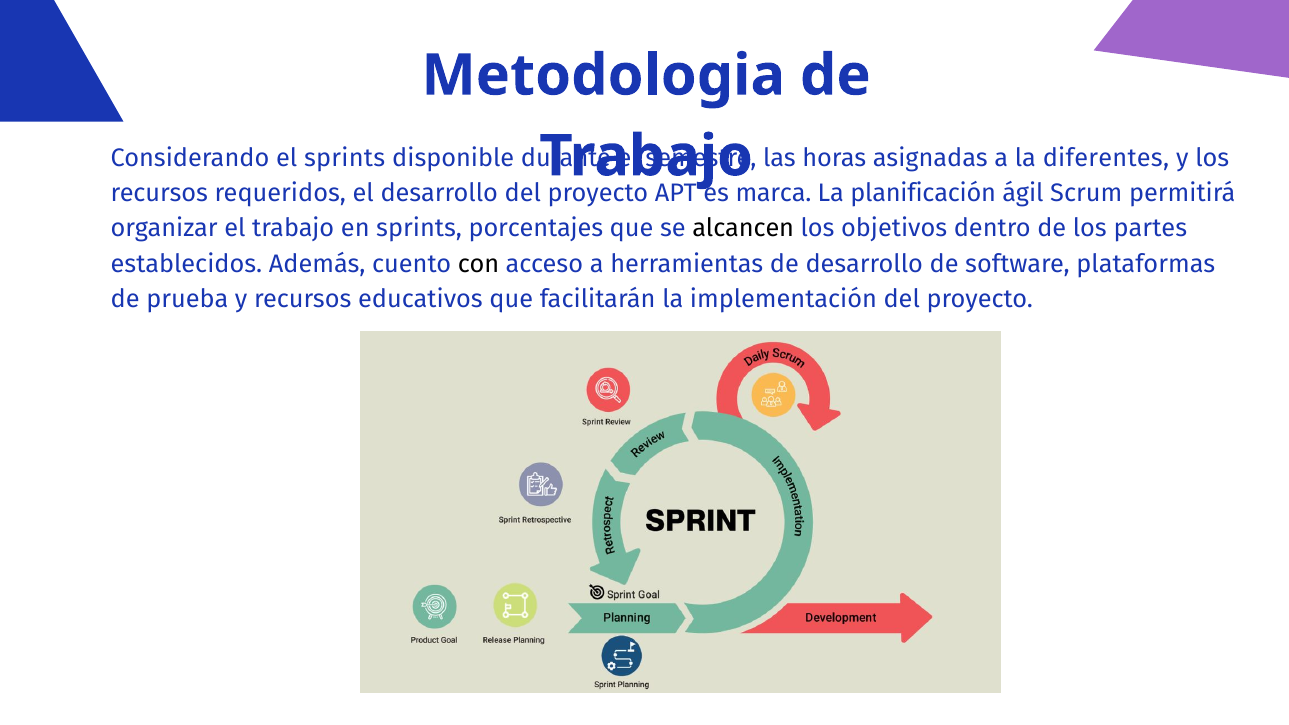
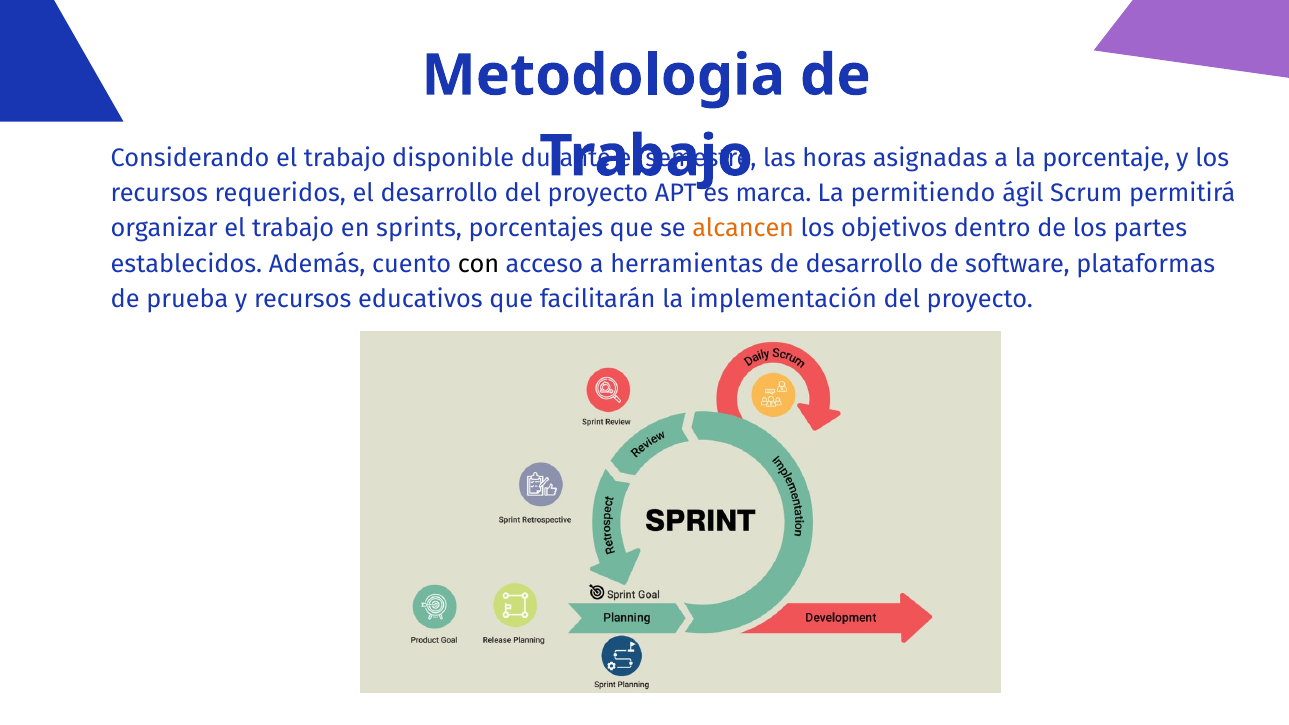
Considerando el sprints: sprints -> trabajo (345, 158)
diferentes: diferentes -> porcentaje (1106, 158)
planificación: planificación -> permitiendo (923, 193)
alcancen colour: black -> orange (743, 229)
